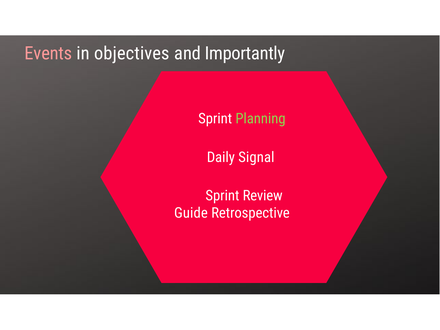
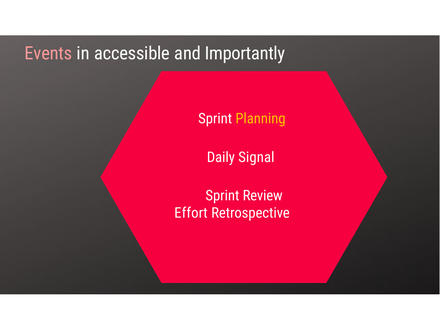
objectives: objectives -> accessible (132, 54)
Planning colour: light green -> yellow (260, 119)
Guide: Guide -> Effort (191, 213)
